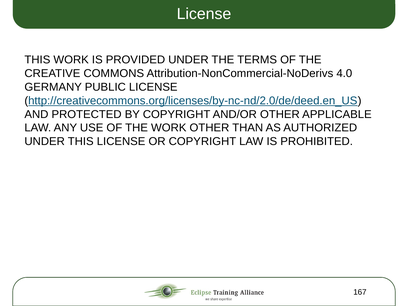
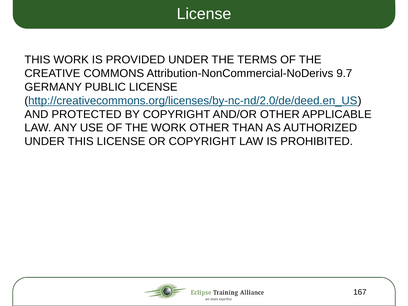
4.0: 4.0 -> 9.7 (344, 73)
